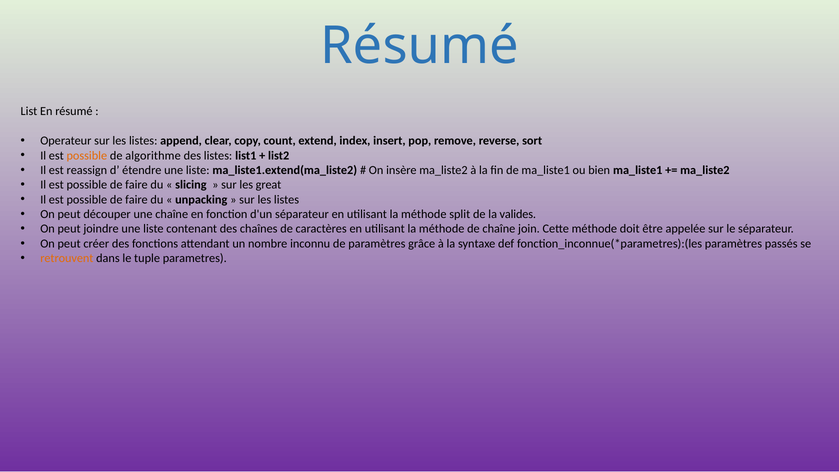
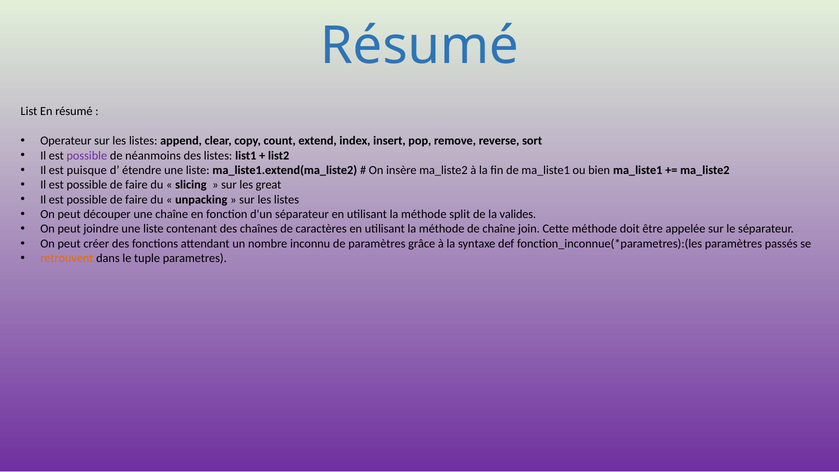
possible colour: orange -> purple (87, 155)
algorithme: algorithme -> néanmoins (153, 155)
reassign: reassign -> puisque (87, 170)
